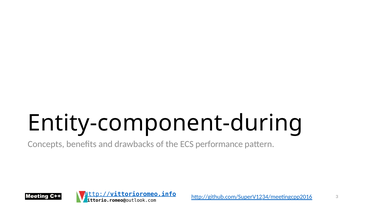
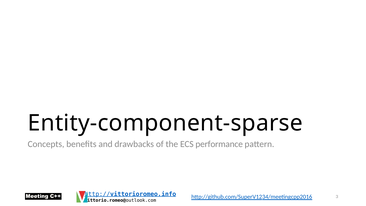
Entity-component-during: Entity-component-during -> Entity-component-sparse (165, 123)
